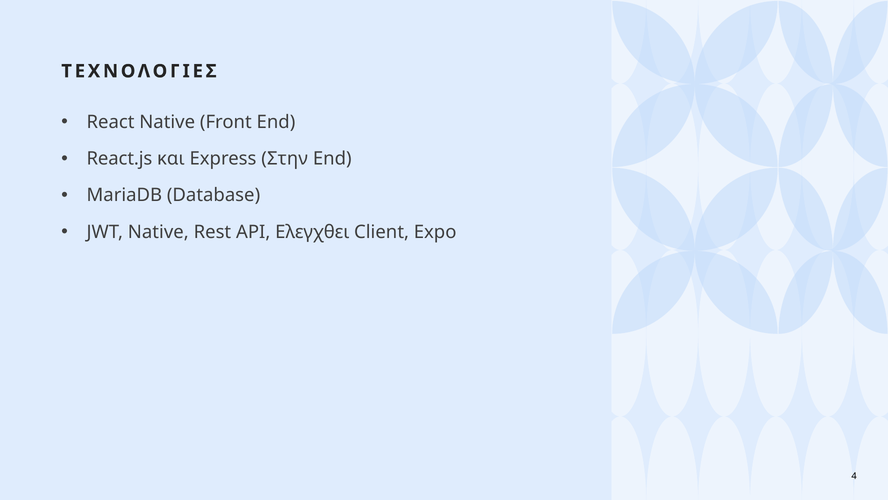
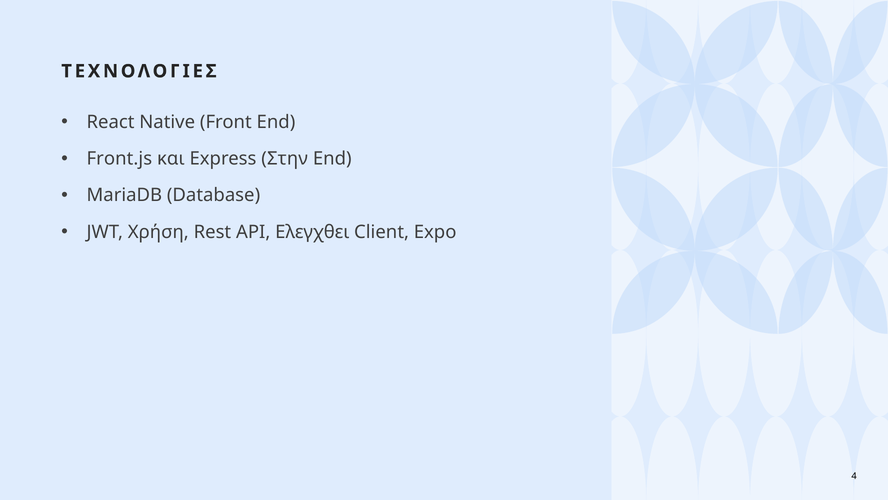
React.js: React.js -> Front.js (119, 159)
JWT Native: Native -> Χρήση (158, 232)
